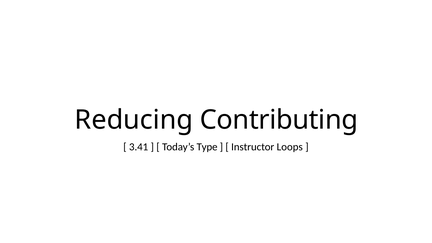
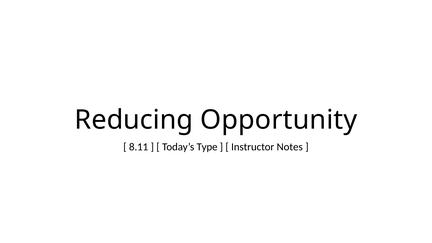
Contributing: Contributing -> Opportunity (279, 120)
3.41: 3.41 -> 8.11 (139, 147)
Loops: Loops -> Notes (290, 147)
